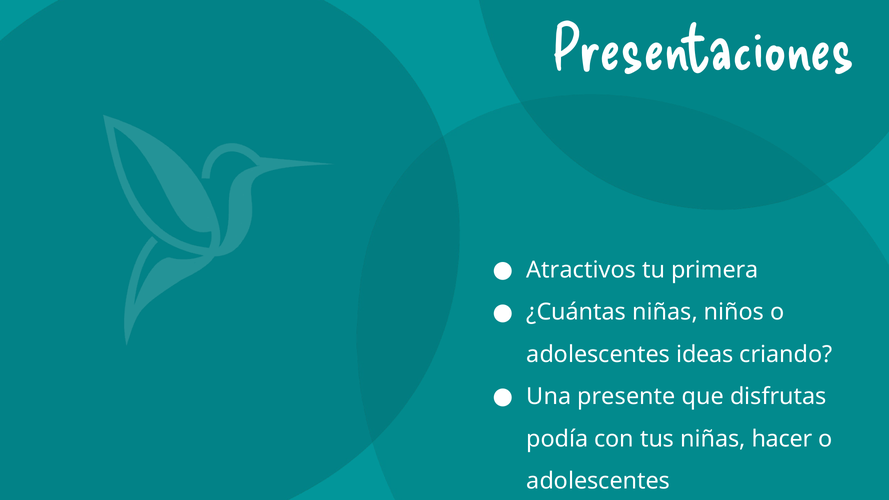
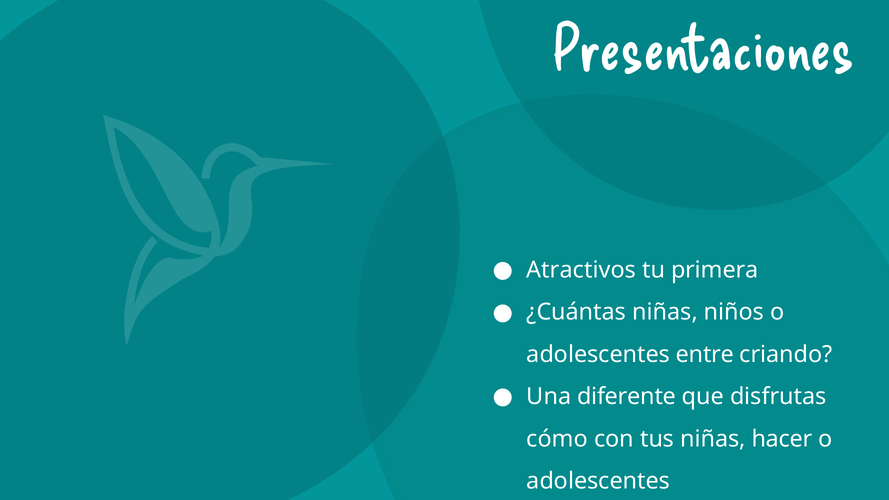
ideas: ideas -> entre (705, 354)
presente: presente -> diferente (627, 397)
podía: podía -> cómo (557, 439)
